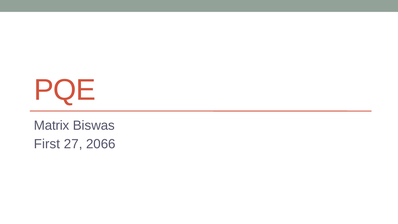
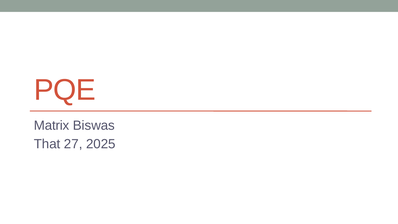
First: First -> That (47, 144)
2066: 2066 -> 2025 (101, 144)
